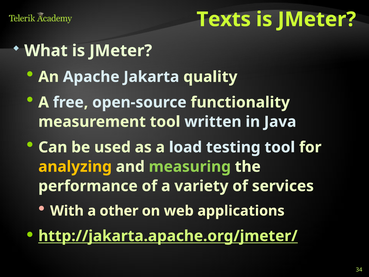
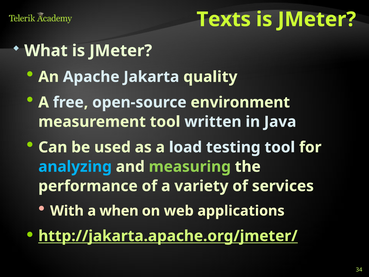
functionality: functionality -> environment (240, 102)
analyzing colour: yellow -> light blue (75, 167)
other: other -> when (119, 211)
